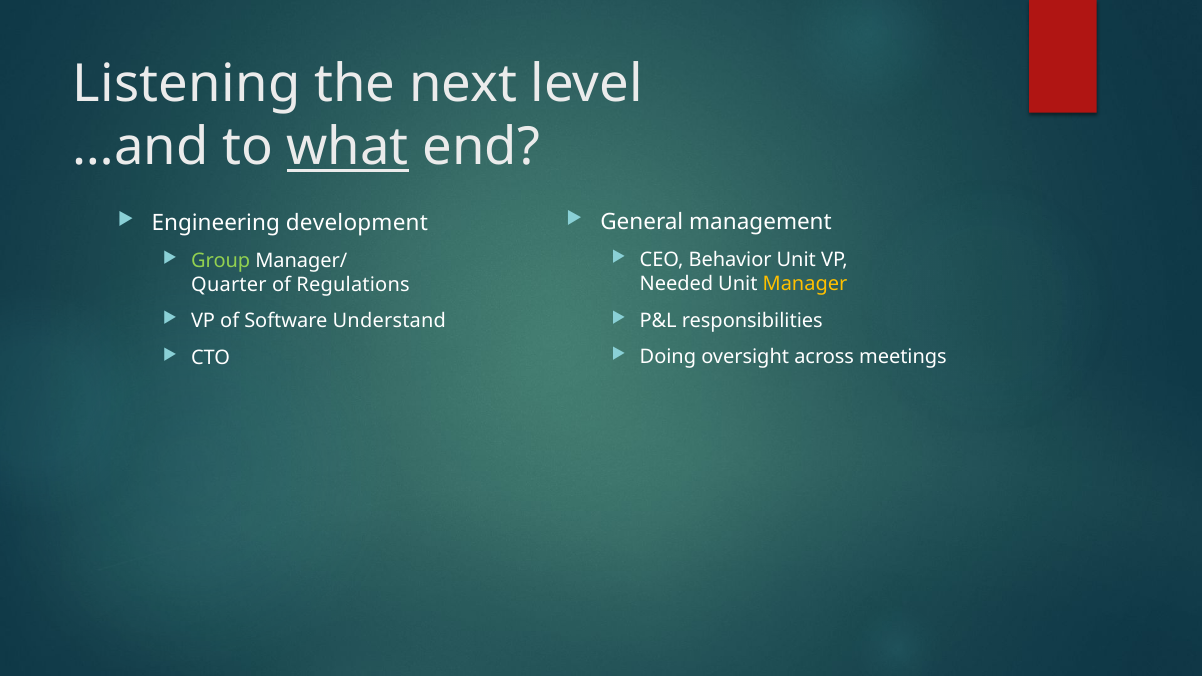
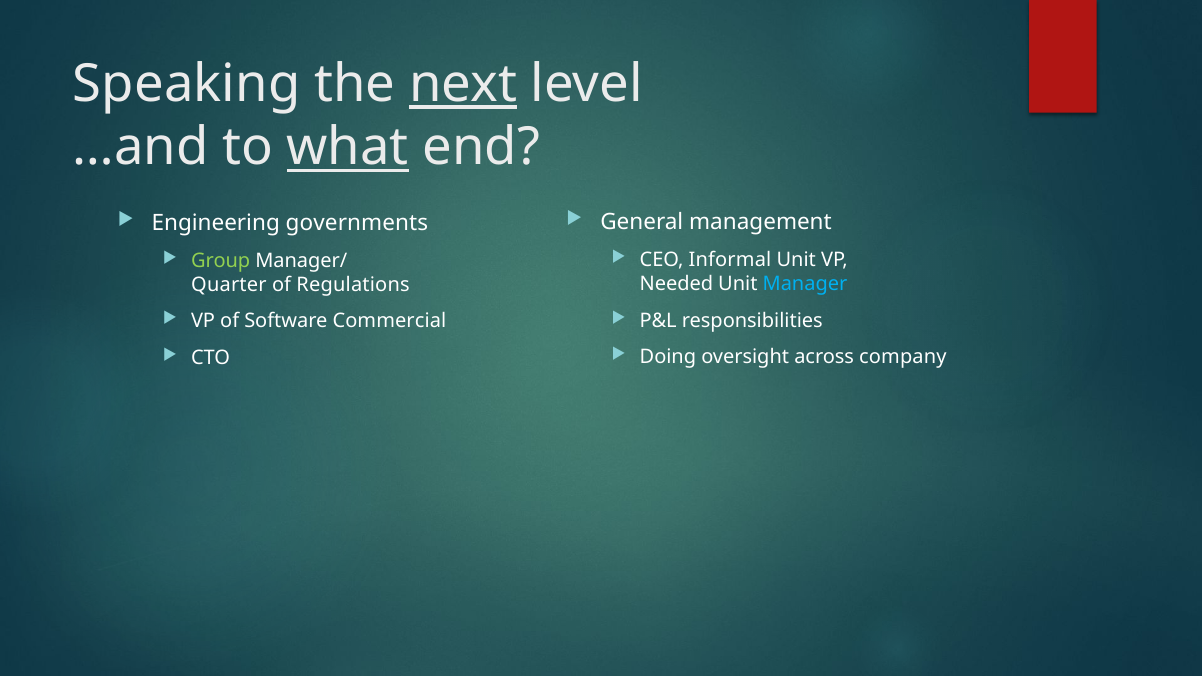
Listening: Listening -> Speaking (187, 84)
next underline: none -> present (463, 84)
development: development -> governments (357, 223)
Behavior: Behavior -> Informal (730, 260)
Manager colour: yellow -> light blue (805, 284)
Understand: Understand -> Commercial (389, 321)
meetings: meetings -> company (903, 357)
